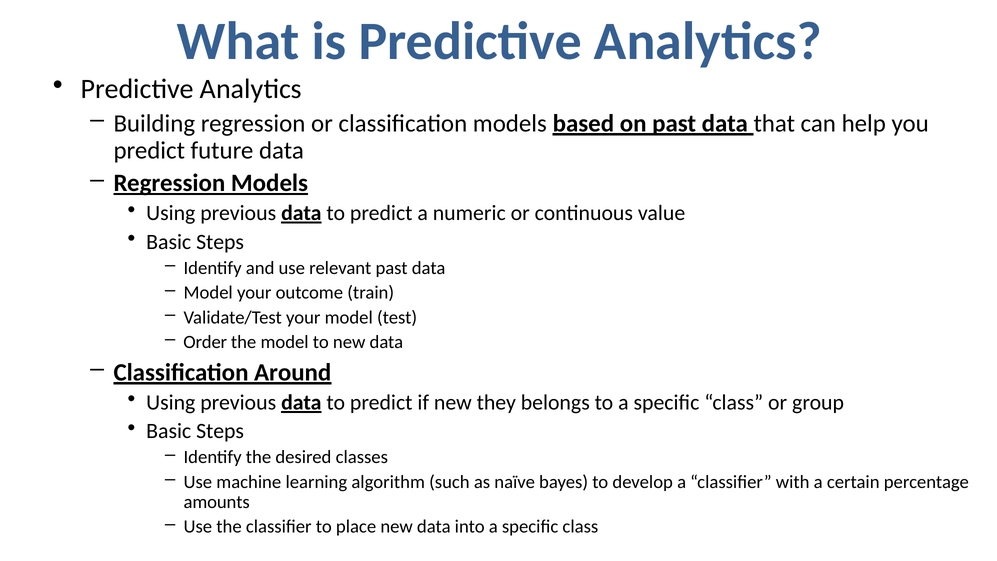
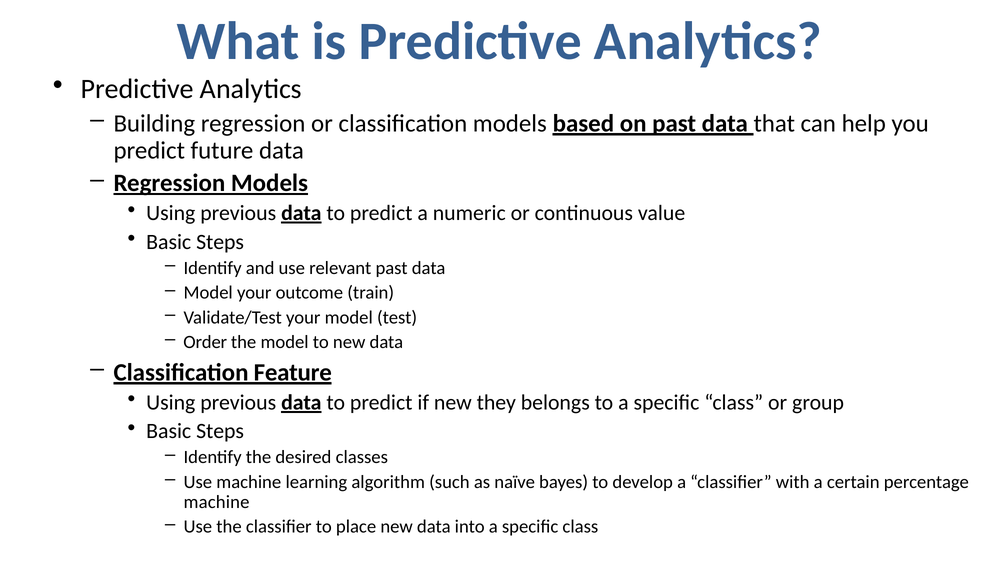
Around: Around -> Feature (293, 372)
amounts: amounts -> machine (217, 502)
